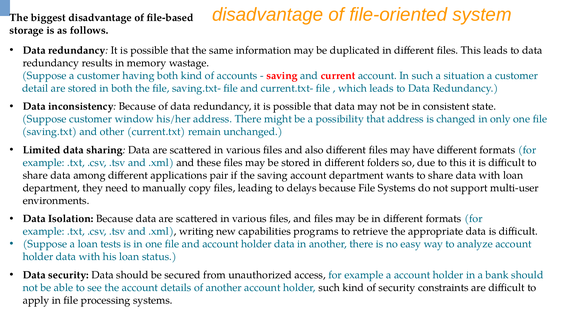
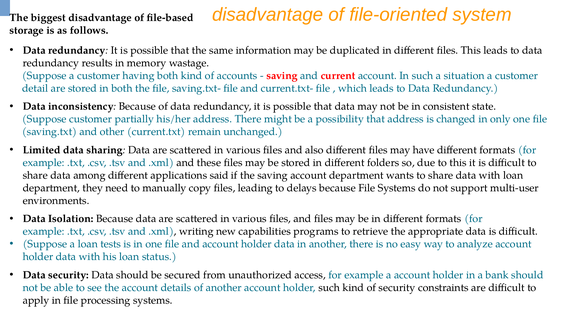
window: window -> partially (134, 119)
pair: pair -> said (219, 175)
